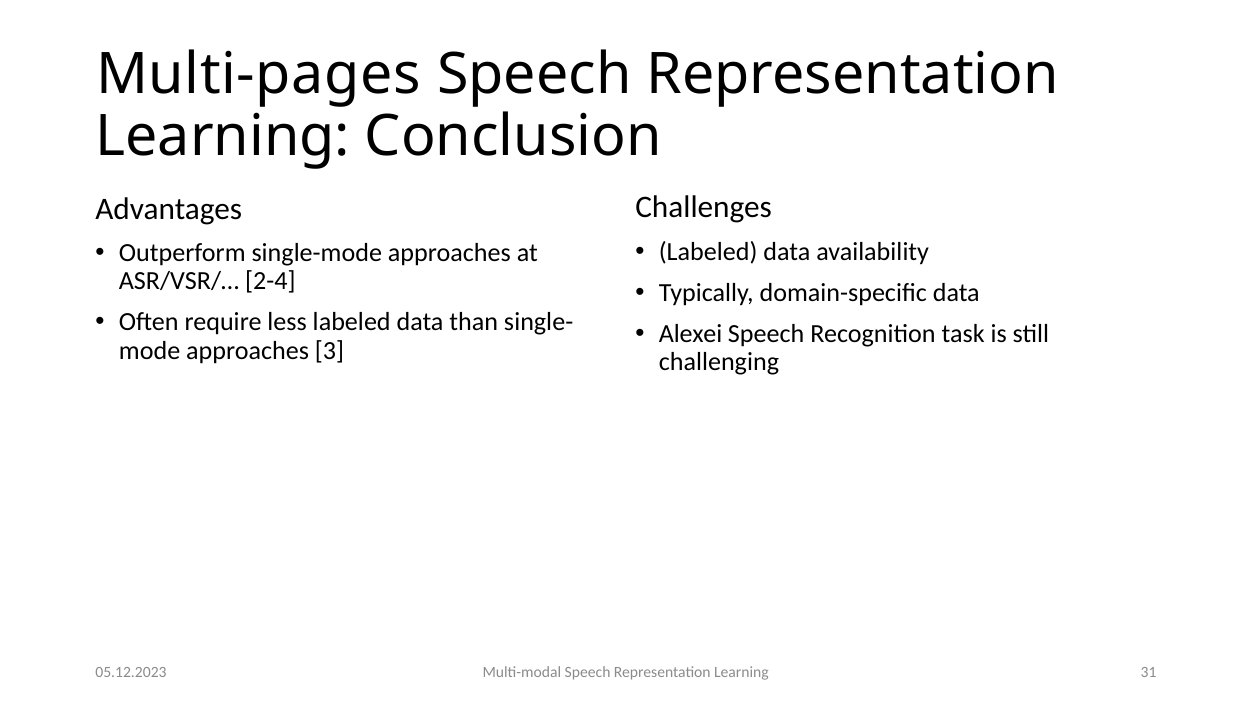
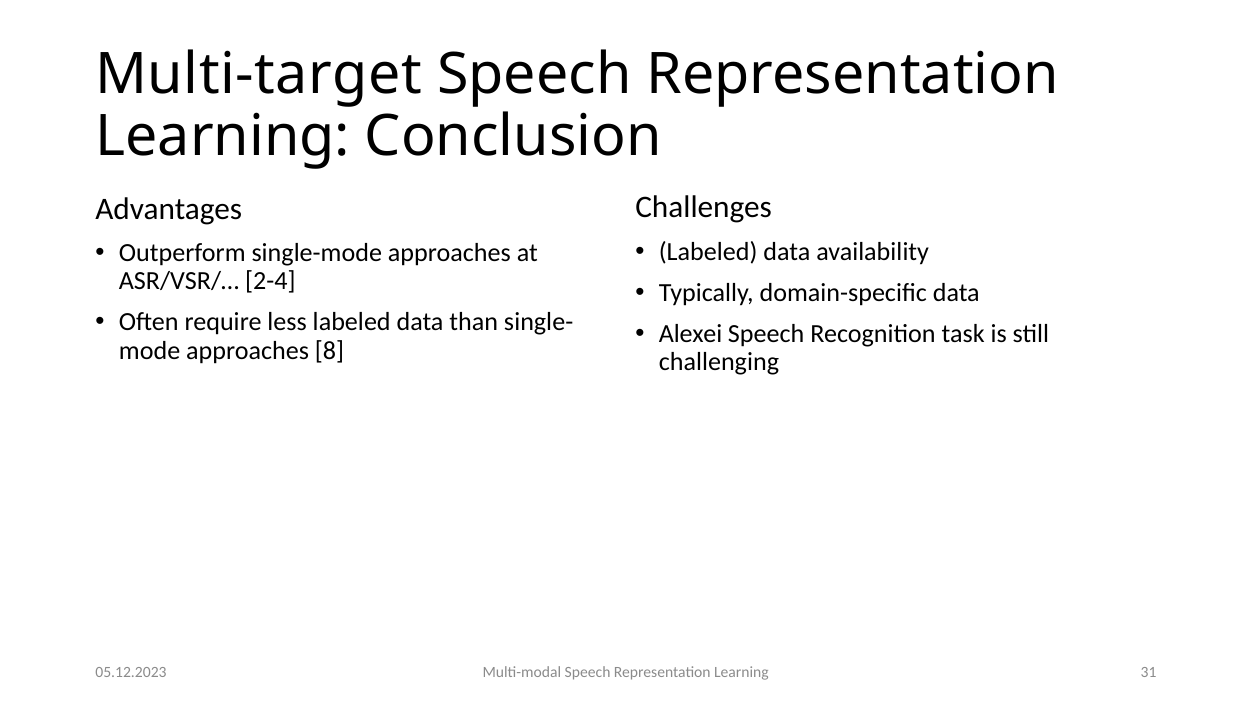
Multi-pages: Multi-pages -> Multi-target (259, 74)
3: 3 -> 8 (330, 351)
